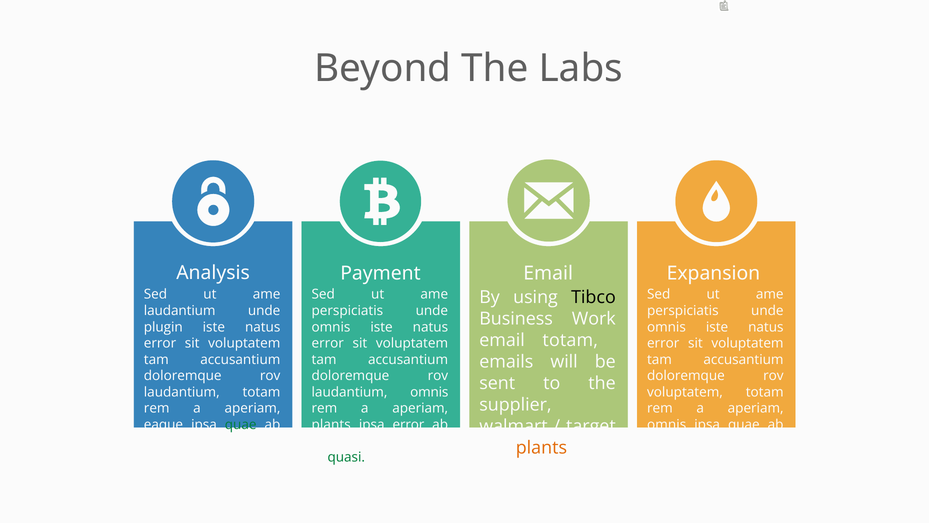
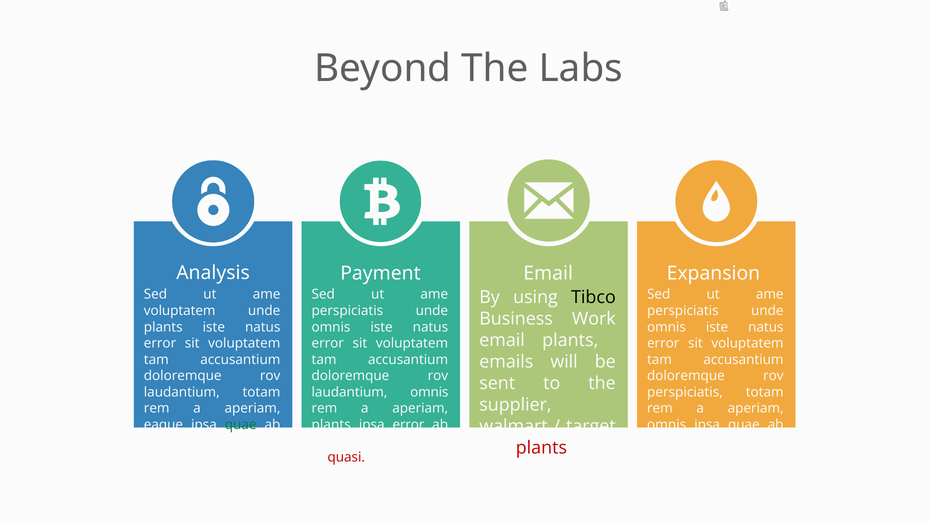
laudantium: laudantium -> voluptatem (180, 311)
plugin: plugin -> plants (163, 327)
email totam: totam -> plants (570, 340)
voluptatem: voluptatem -> perspiciatis (685, 392)
plants colour: orange -> red (541, 448)
quasi colour: green -> red (346, 457)
